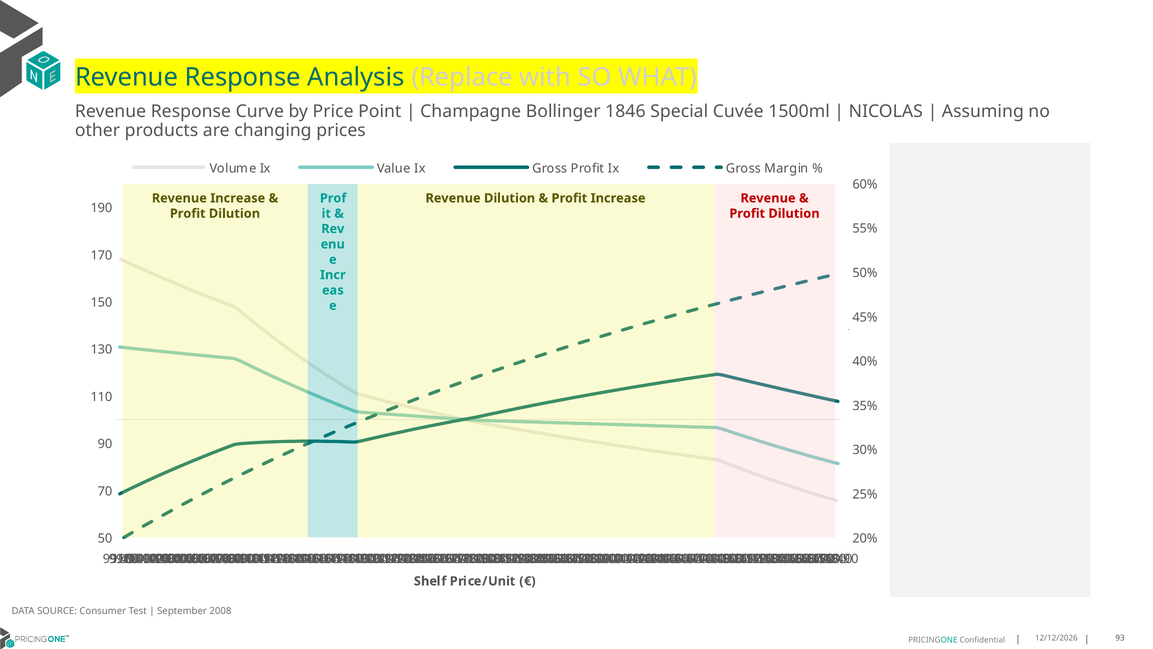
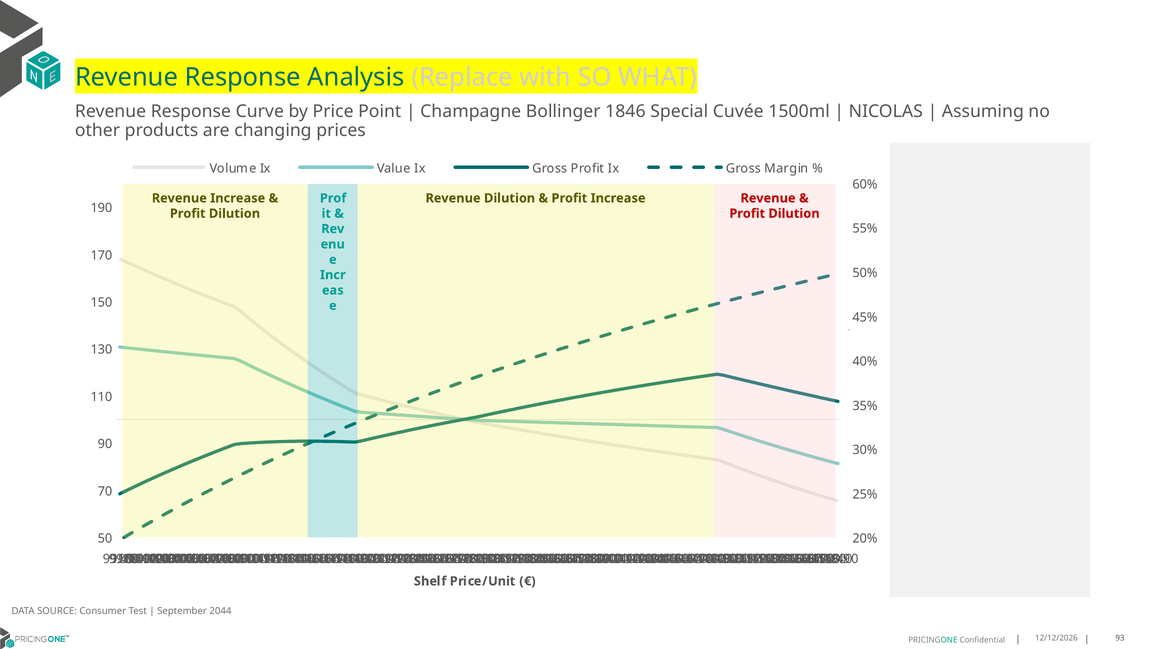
2008: 2008 -> 2044 (220, 611)
